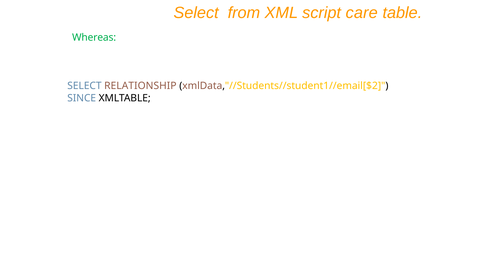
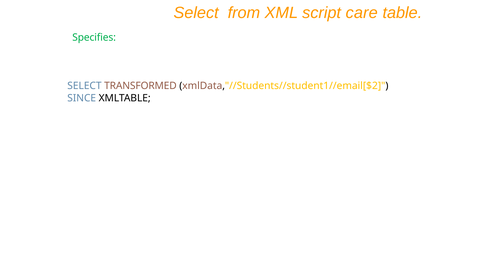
Whereas: Whereas -> Specifies (94, 37)
RELATIONSHIP: RELATIONSHIP -> TRANSFORMED (140, 86)
